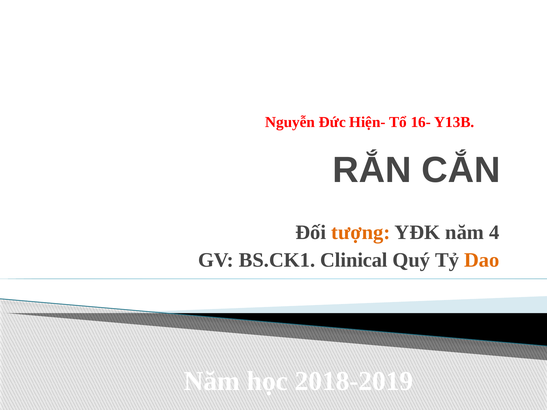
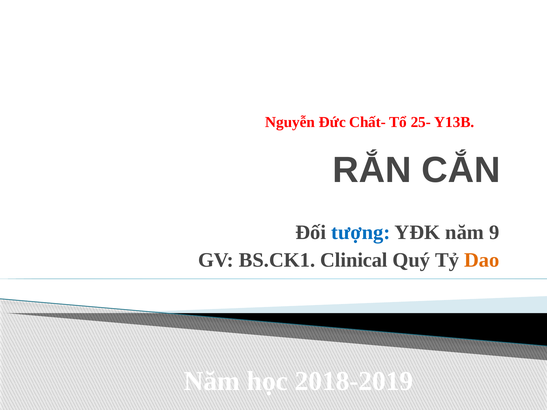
Hiện-: Hiện- -> Chất- (367, 122)
16-: 16- -> 25- (421, 122)
tượng colour: orange -> blue (361, 232)
4: 4 -> 9 (494, 232)
